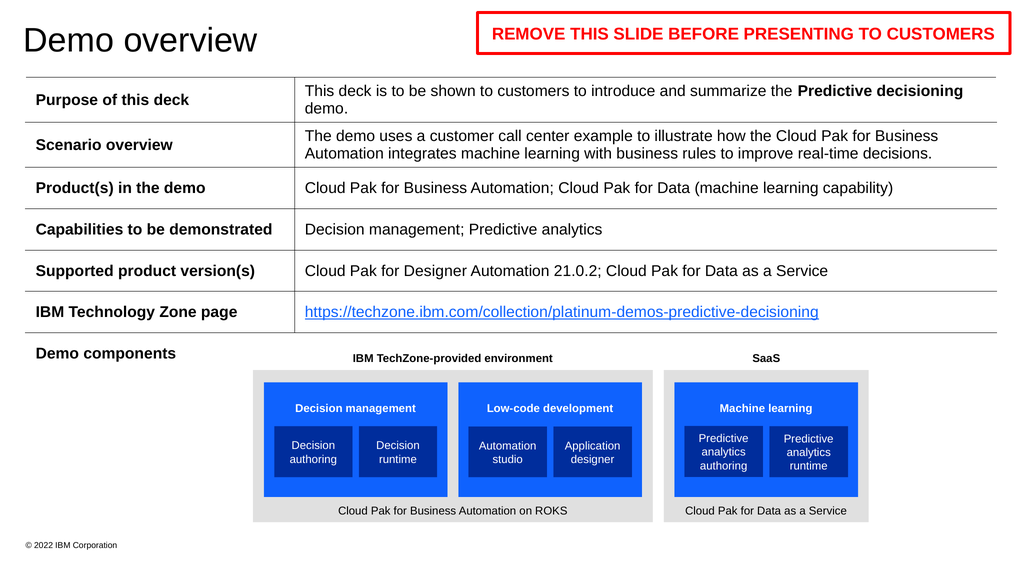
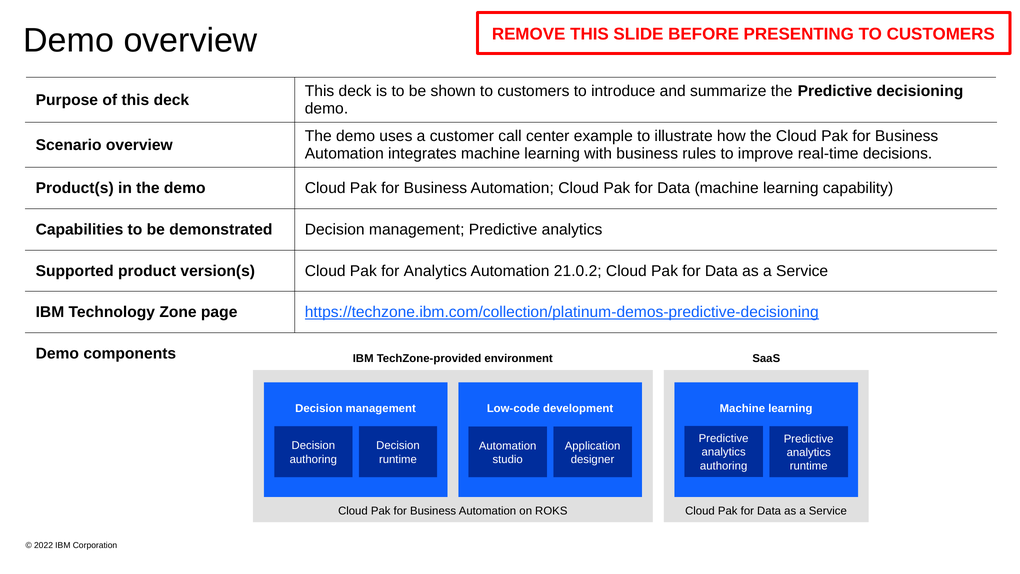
for Designer: Designer -> Analytics (435, 271)
